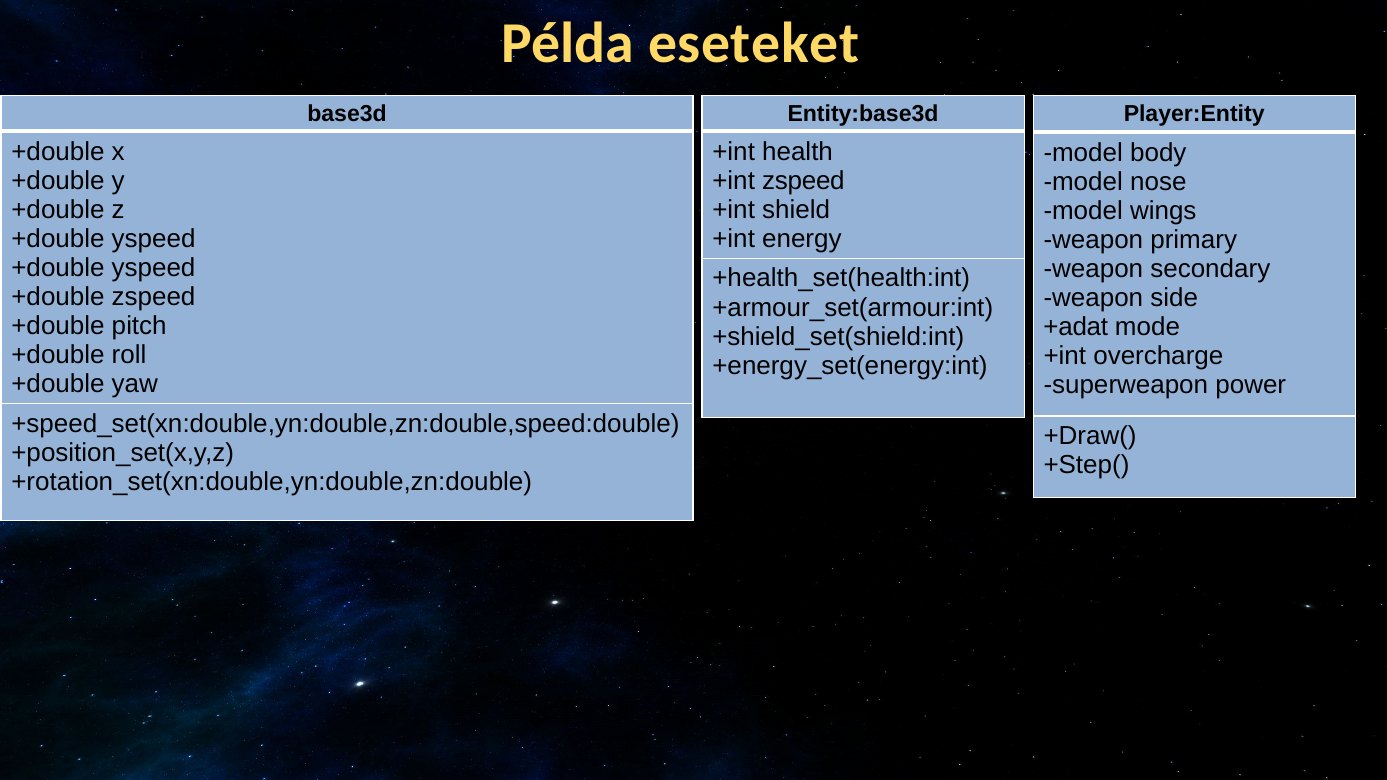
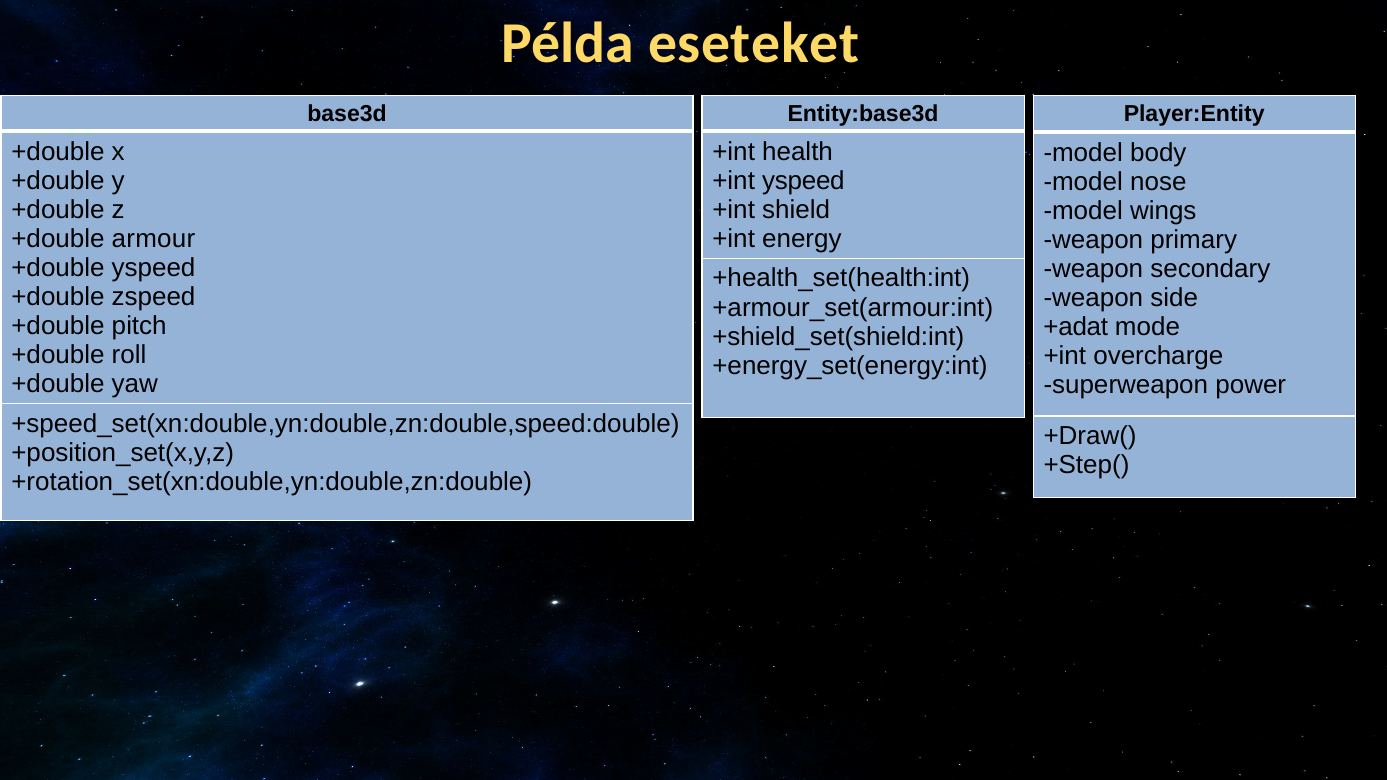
+int zspeed: zspeed -> yspeed (803, 181)
yspeed: yspeed -> armour (153, 239)
